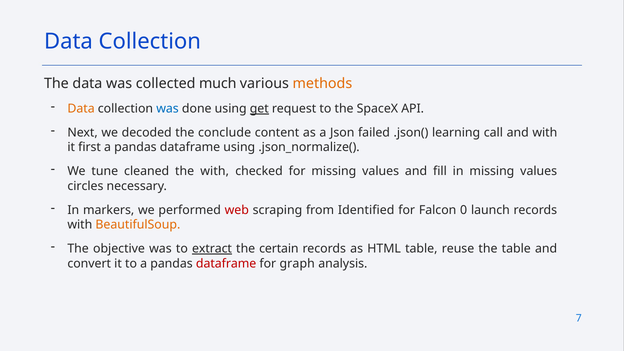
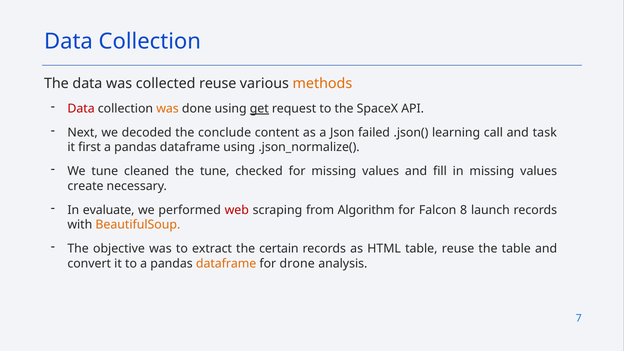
collected much: much -> reuse (218, 84)
Data colour: orange -> red (81, 109)
was colour: blue -> orange (168, 109)
and with: with -> task (545, 133)
the with: with -> tune (215, 171)
circles: circles -> create (85, 186)
markers: markers -> evaluate (109, 210)
Identified: Identified -> Algorithm (366, 210)
0: 0 -> 8 (464, 210)
extract underline: present -> none (212, 249)
dataframe colour: red -> orange (226, 264)
graph: graph -> drone (297, 264)
